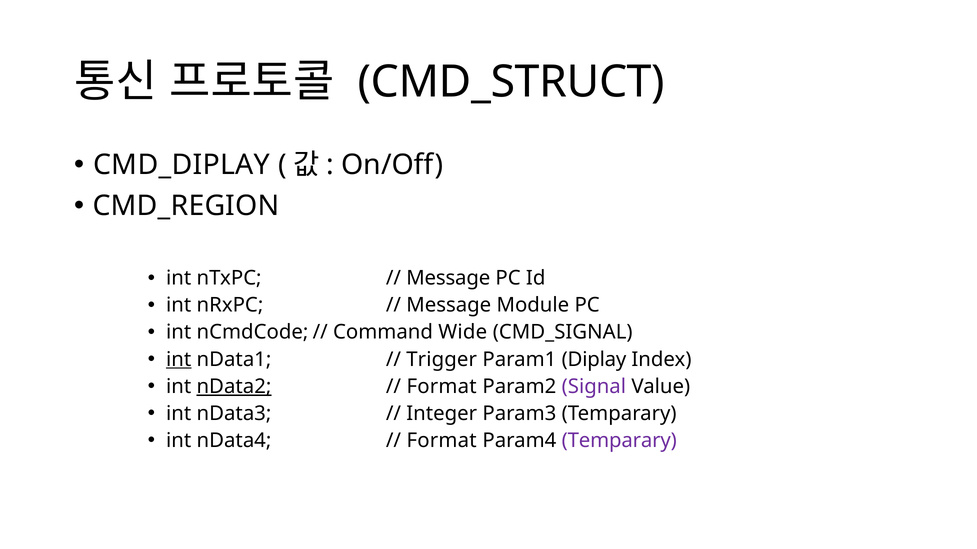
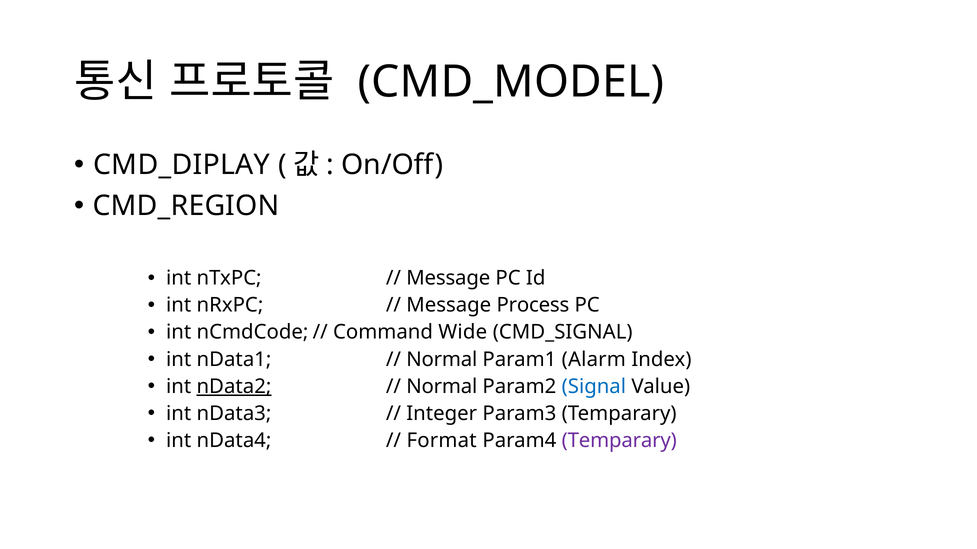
CMD_STRUCT: CMD_STRUCT -> CMD_MODEL (511, 82)
Module: Module -> Process (533, 306)
int underline: present -> none (179, 360)
Trigger: Trigger -> Normal (442, 360)
Diplay: Diplay -> Alarm (594, 360)
Format: Format -> Normal (442, 387)
Signal colour: purple -> blue (594, 387)
